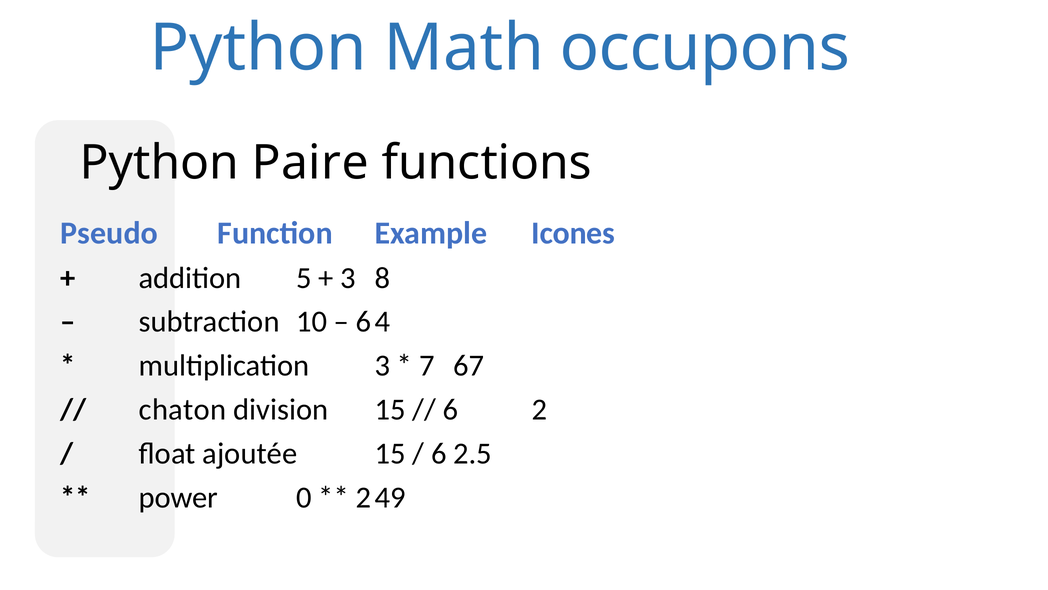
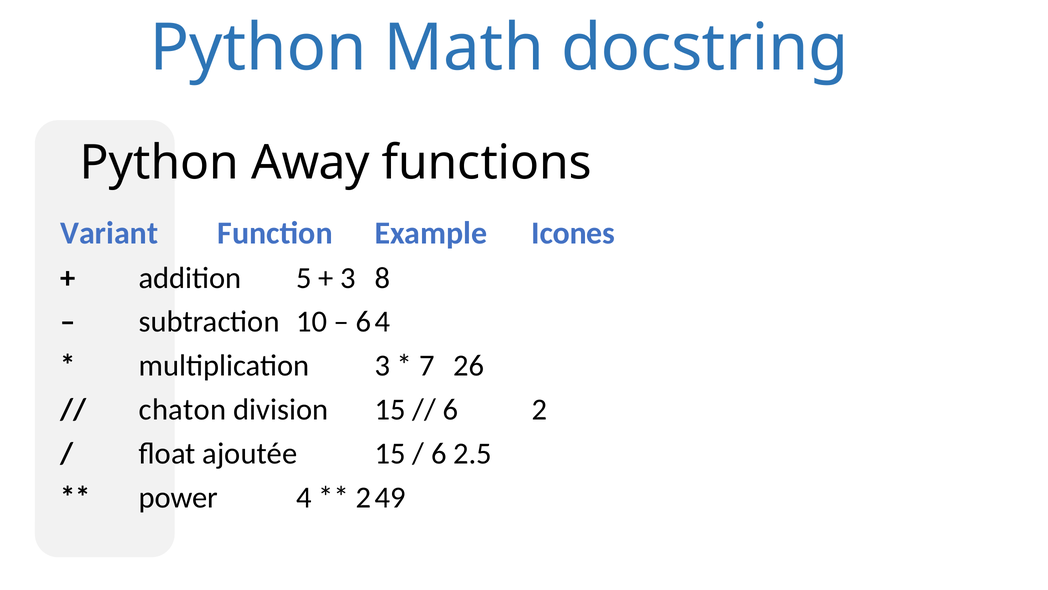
occupons: occupons -> docstring (705, 48)
Paire: Paire -> Away (311, 163)
Pseudo: Pseudo -> Variant (109, 233)
67: 67 -> 26 (469, 365)
0: 0 -> 4 (304, 497)
